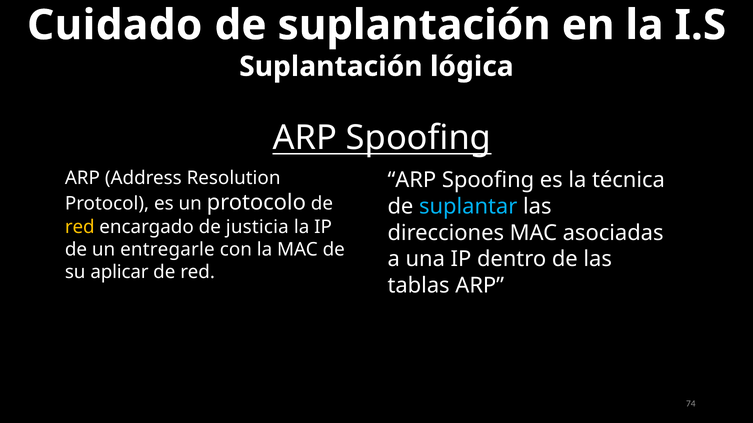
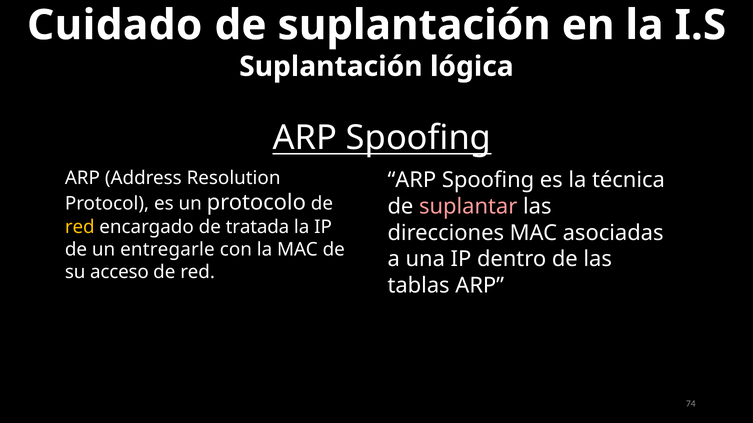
suplantar colour: light blue -> pink (468, 207)
justicia: justicia -> tratada (258, 227)
aplicar: aplicar -> acceso (119, 272)
